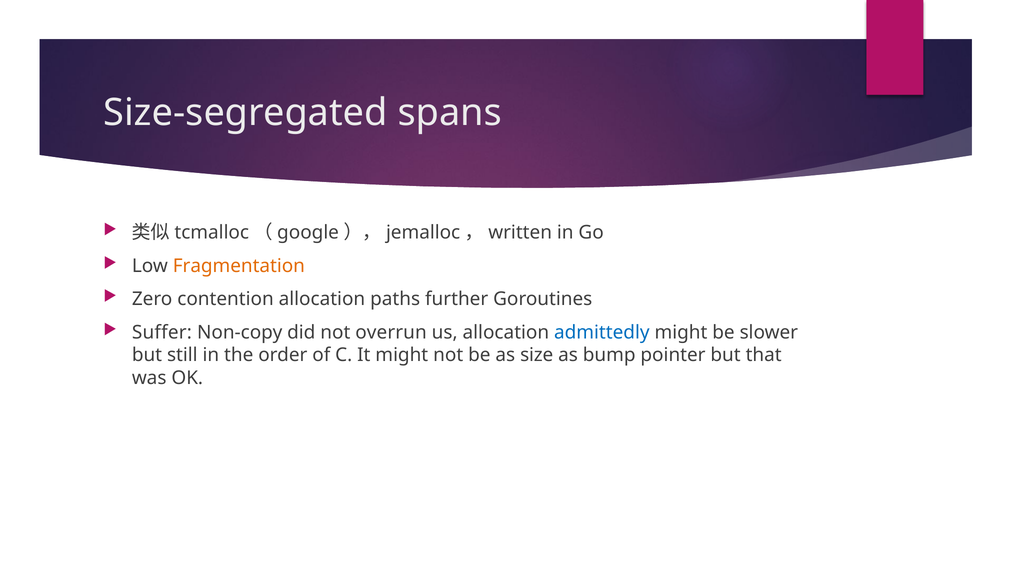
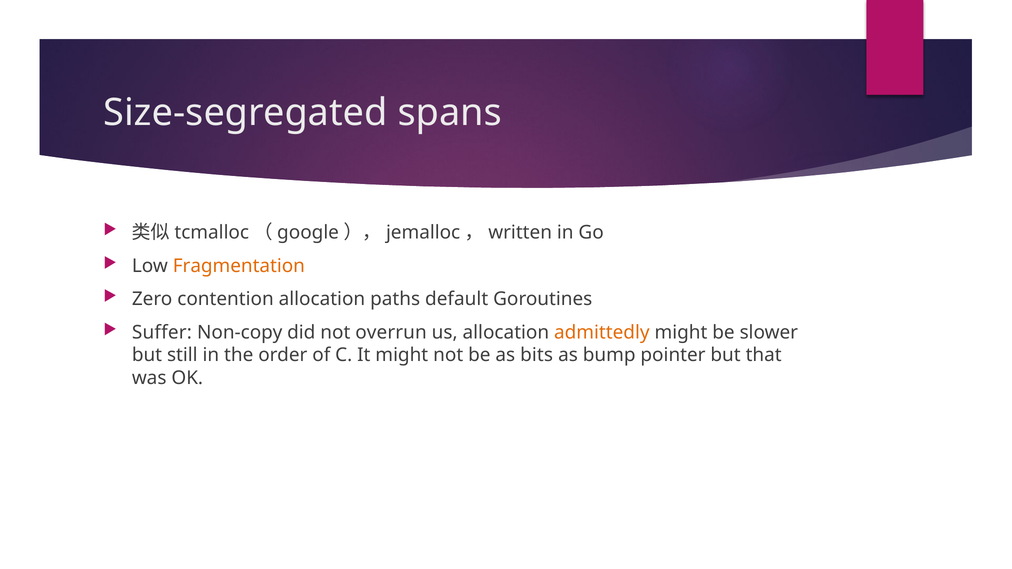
further: further -> default (457, 299)
admittedly colour: blue -> orange (602, 333)
size: size -> bits (537, 355)
